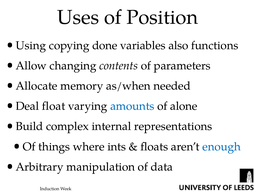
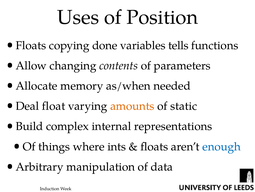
Using: Using -> Floats (31, 45)
also: also -> tells (178, 45)
amounts colour: blue -> orange (132, 106)
alone: alone -> static (184, 106)
